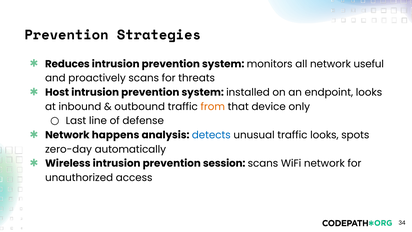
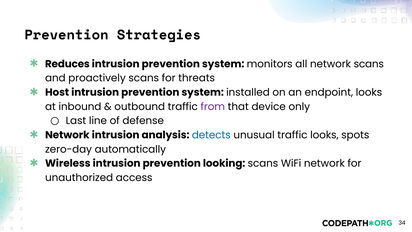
network useful: useful -> scans (369, 64)
from colour: orange -> purple (213, 107)
Network happens: happens -> intrusion (116, 135)
session: session -> looking (224, 163)
